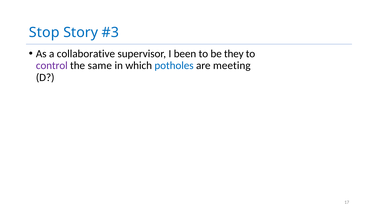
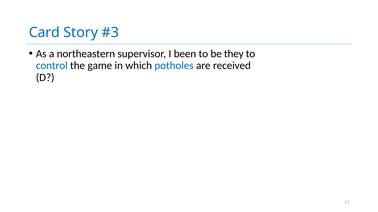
Stop: Stop -> Card (44, 32)
collaborative: collaborative -> northeastern (86, 54)
control colour: purple -> blue (52, 66)
same: same -> game (100, 66)
meeting: meeting -> received (232, 66)
